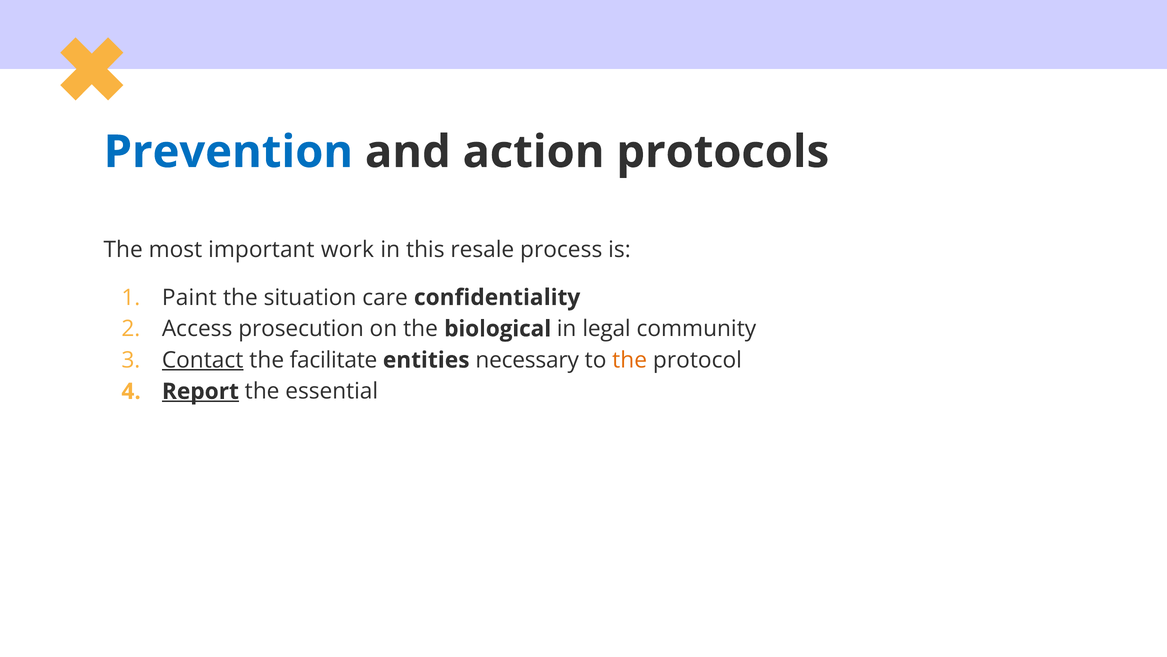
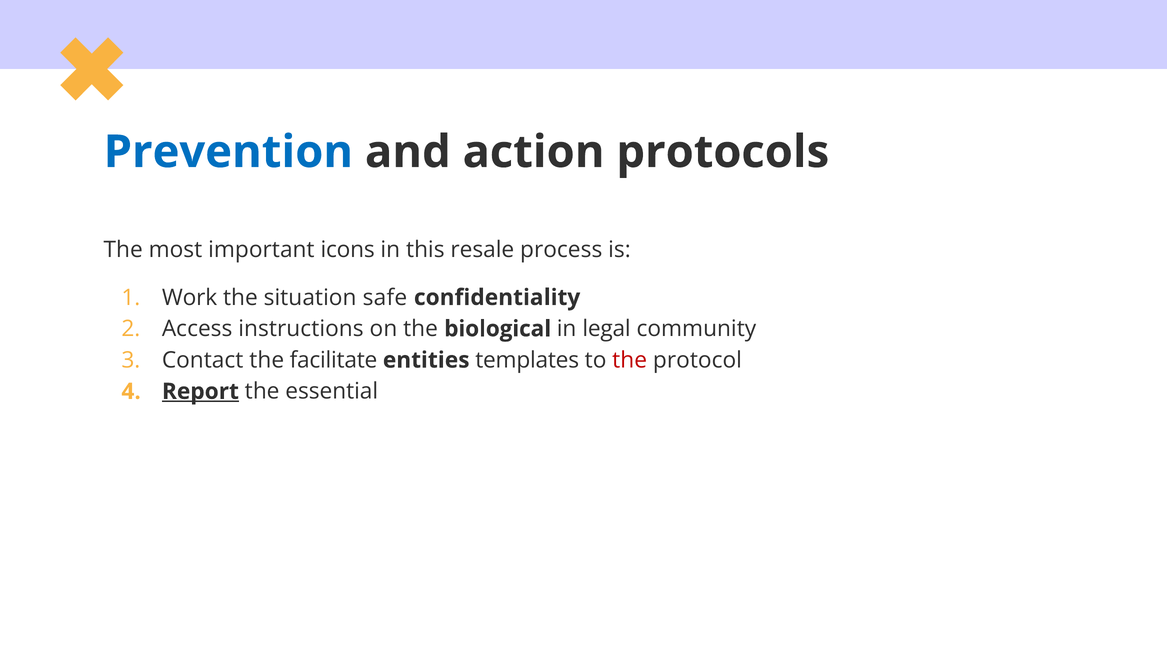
work: work -> icons (348, 250)
Paint: Paint -> Work (190, 297)
care: care -> safe (385, 297)
prosecution: prosecution -> instructions (301, 329)
Contact underline: present -> none (203, 360)
necessary: necessary -> templates (527, 360)
the colour: orange -> red (630, 360)
